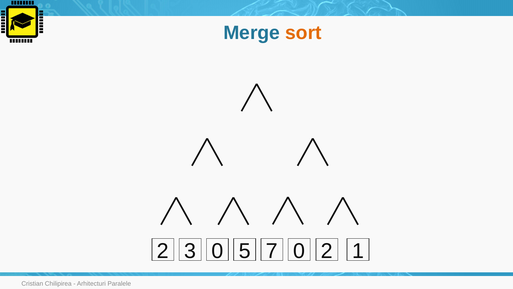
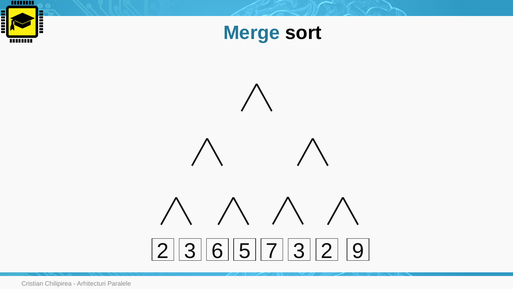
sort colour: orange -> black (303, 33)
3 0: 0 -> 6 (217, 251)
7 0: 0 -> 3 (299, 251)
1: 1 -> 9 (358, 251)
